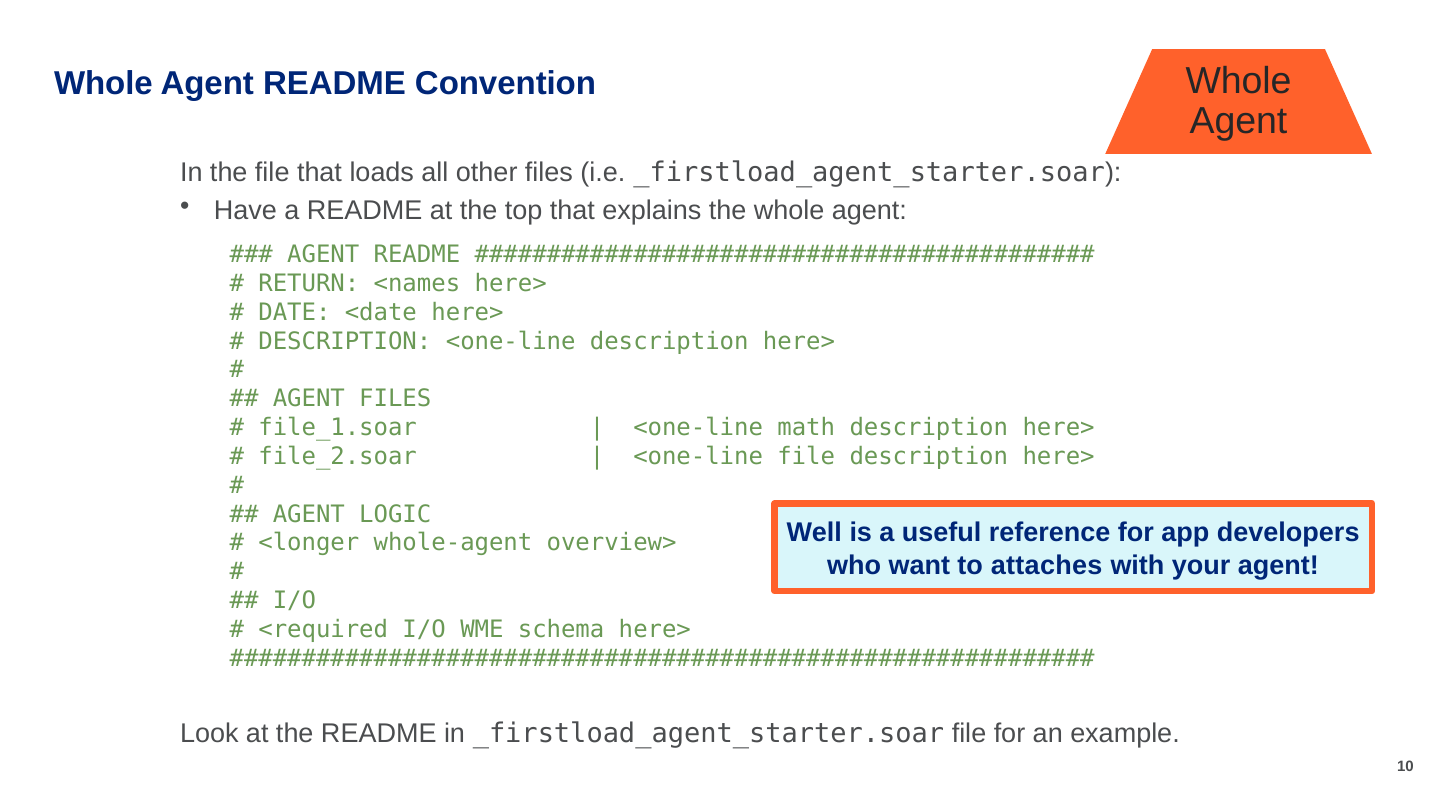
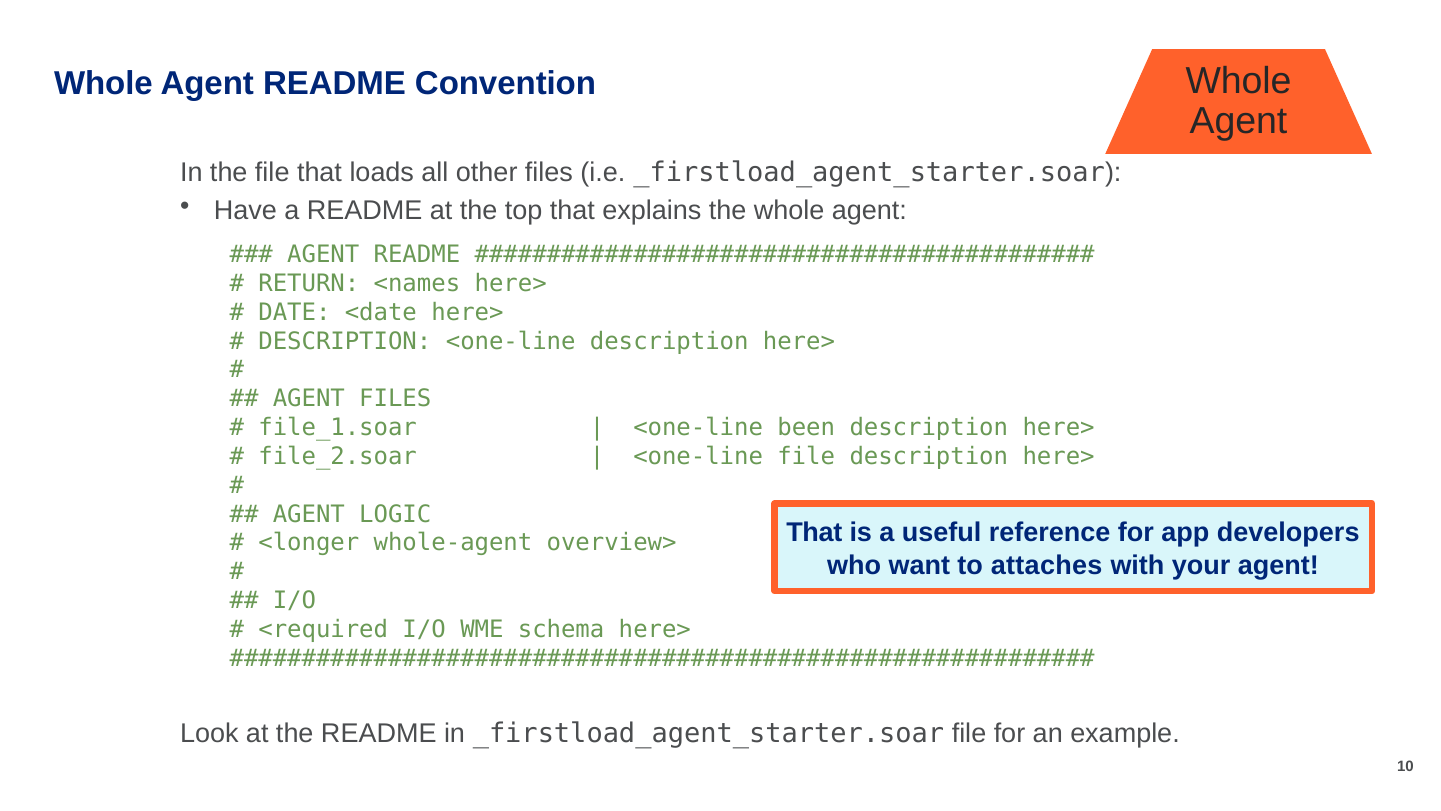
math: math -> been (806, 427)
Well: Well -> That (814, 533)
